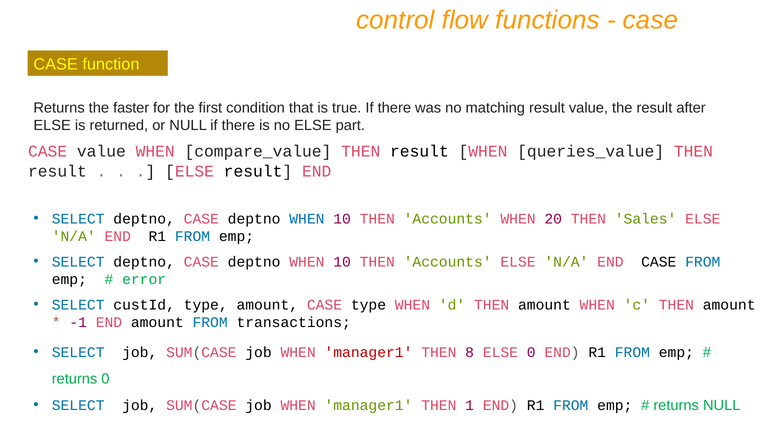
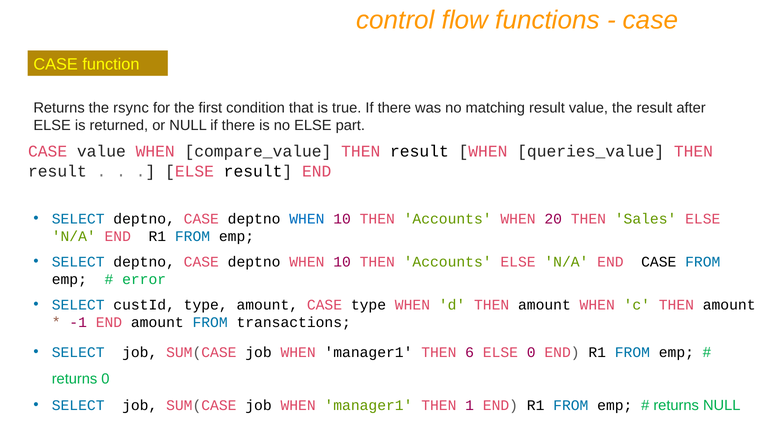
faster: faster -> rsync (131, 108)
manager1 colour: red -> black (368, 352)
8: 8 -> 6 (470, 352)
